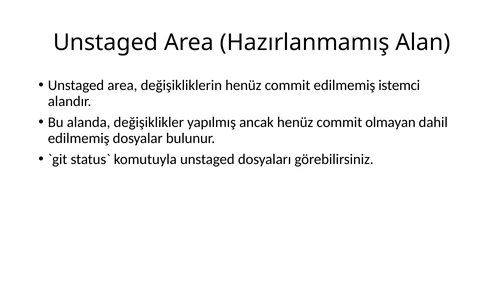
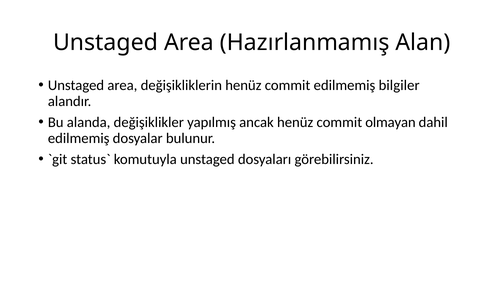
istemci: istemci -> bilgiler (399, 85)
